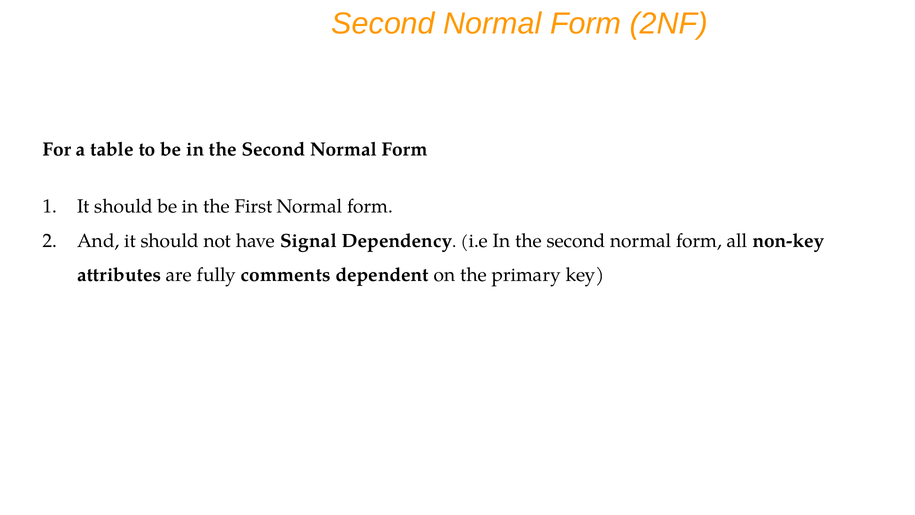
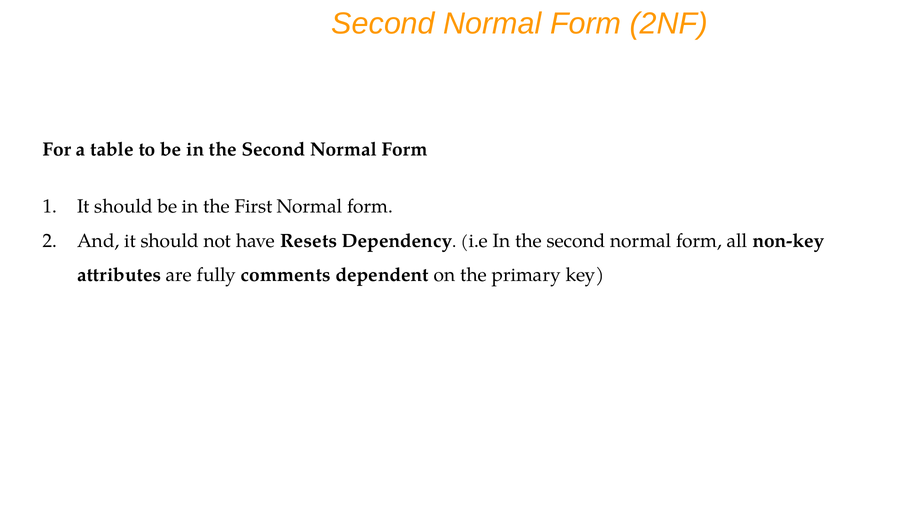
Signal: Signal -> Resets (309, 241)
